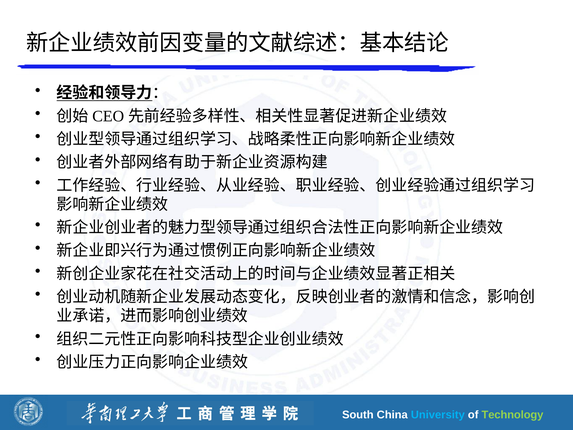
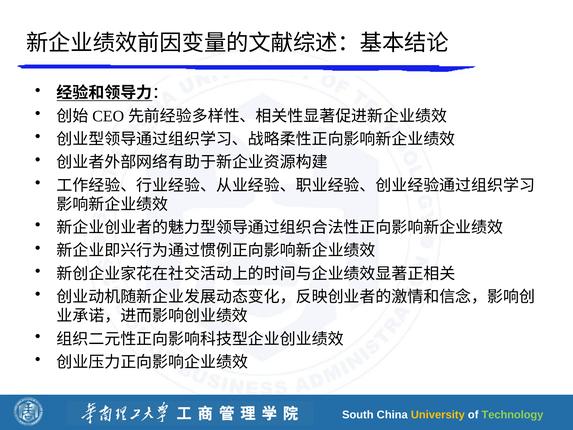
University colour: light blue -> yellow (438, 415)
